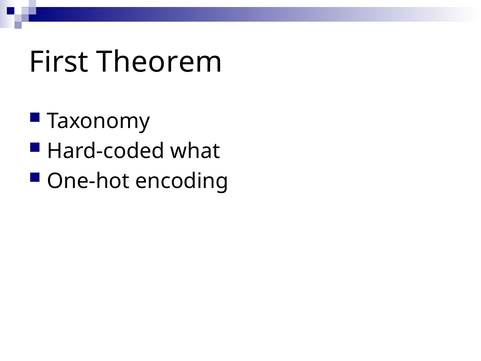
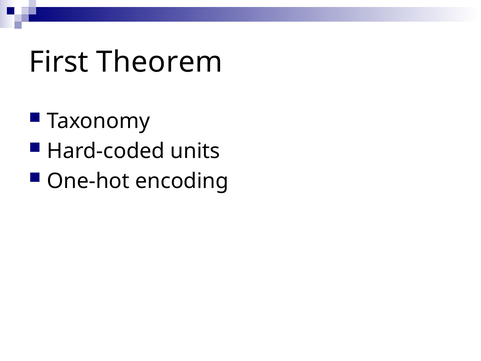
what: what -> units (195, 151)
